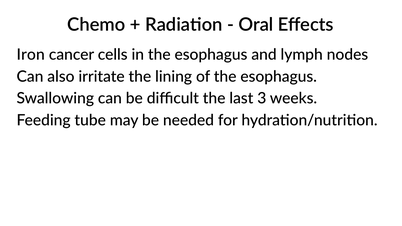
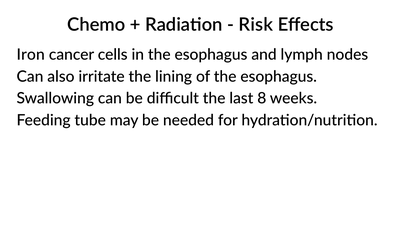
Oral: Oral -> Risk (256, 25)
3: 3 -> 8 (262, 99)
